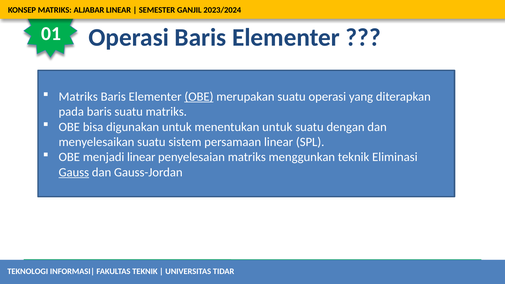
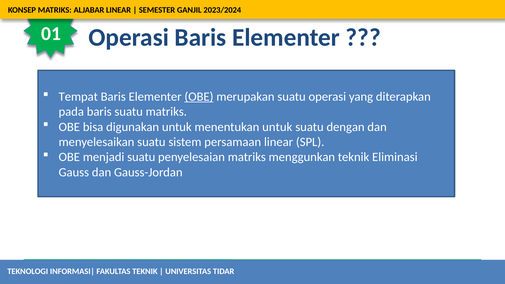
Matriks: Matriks -> Tempat (78, 97)
menjadi linear: linear -> suatu (141, 157)
Gauss underline: present -> none (74, 172)
